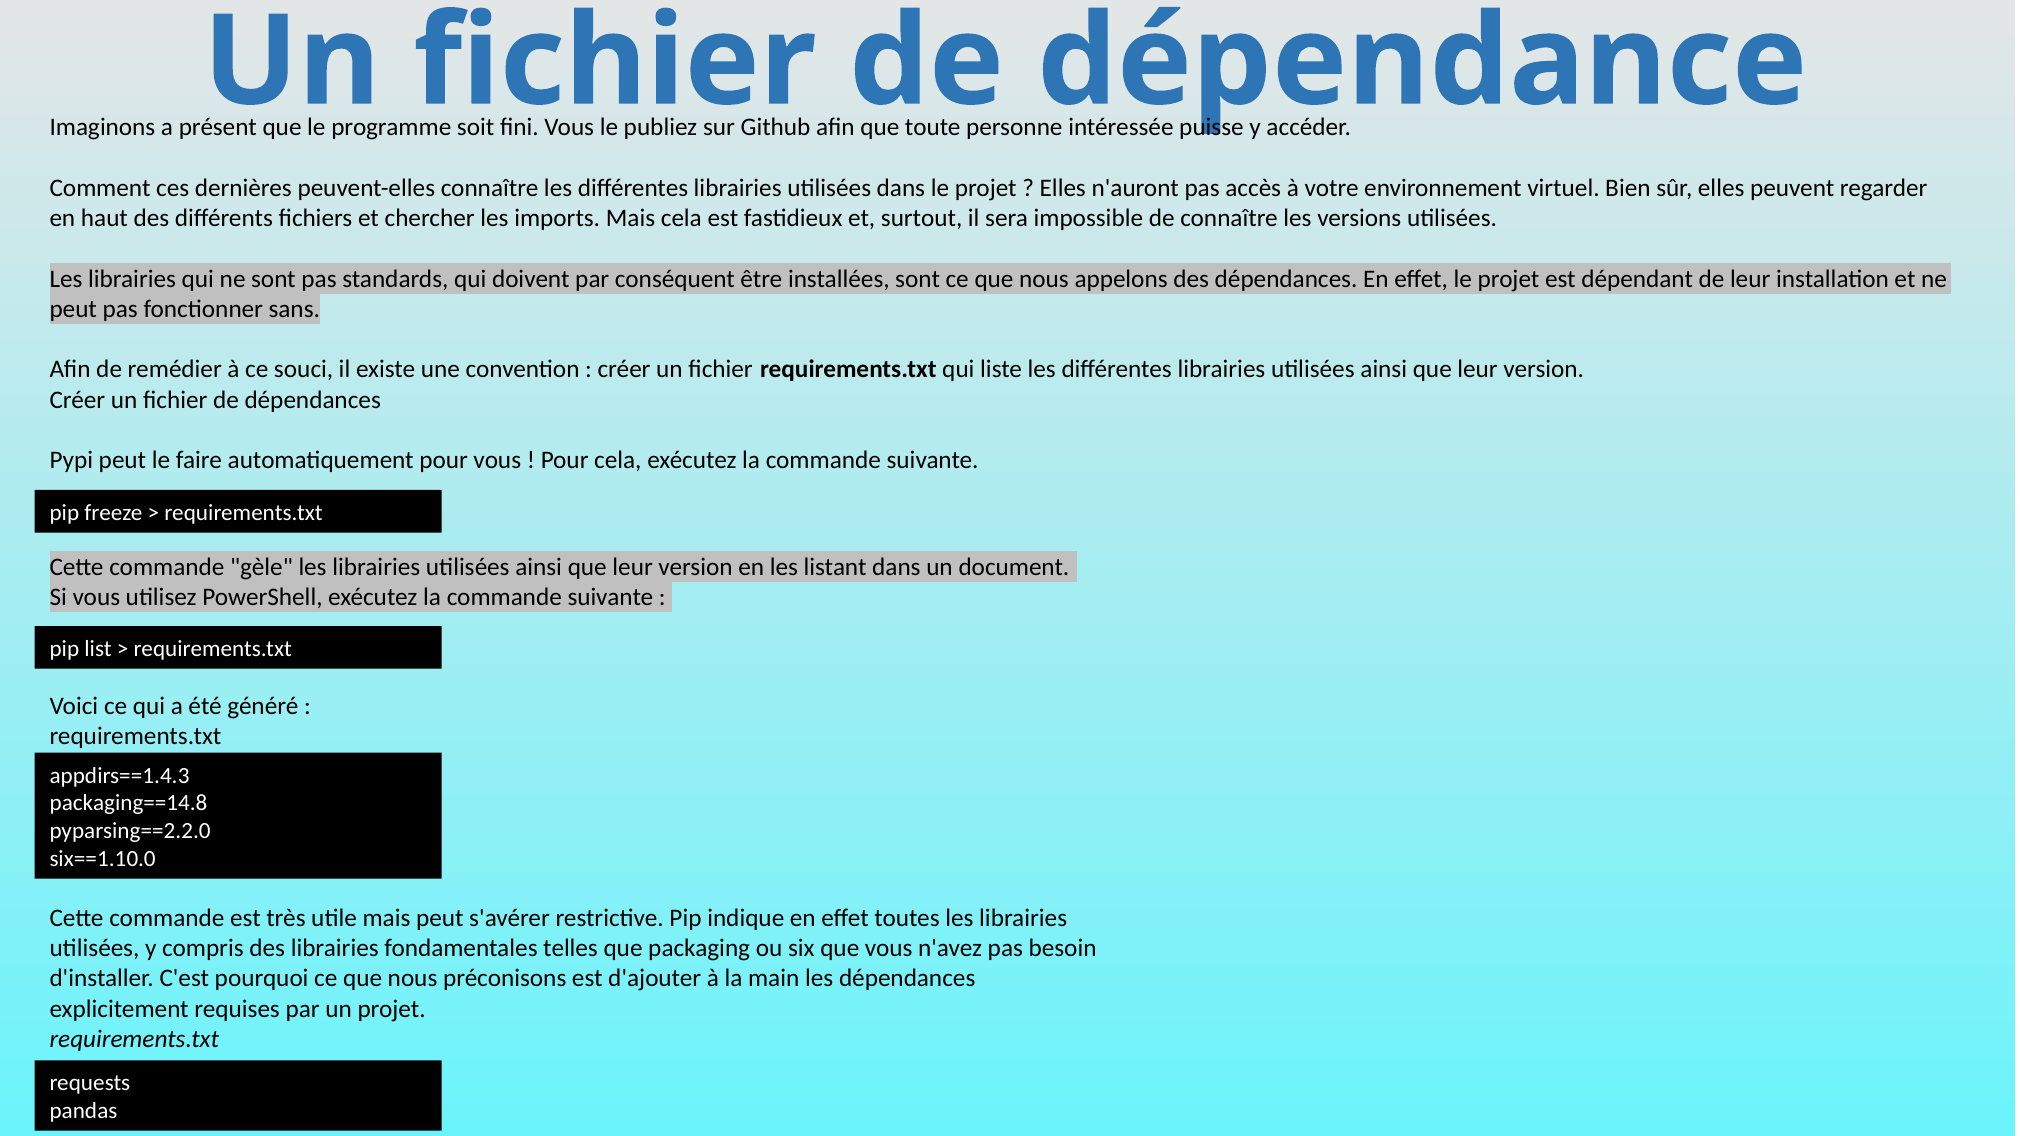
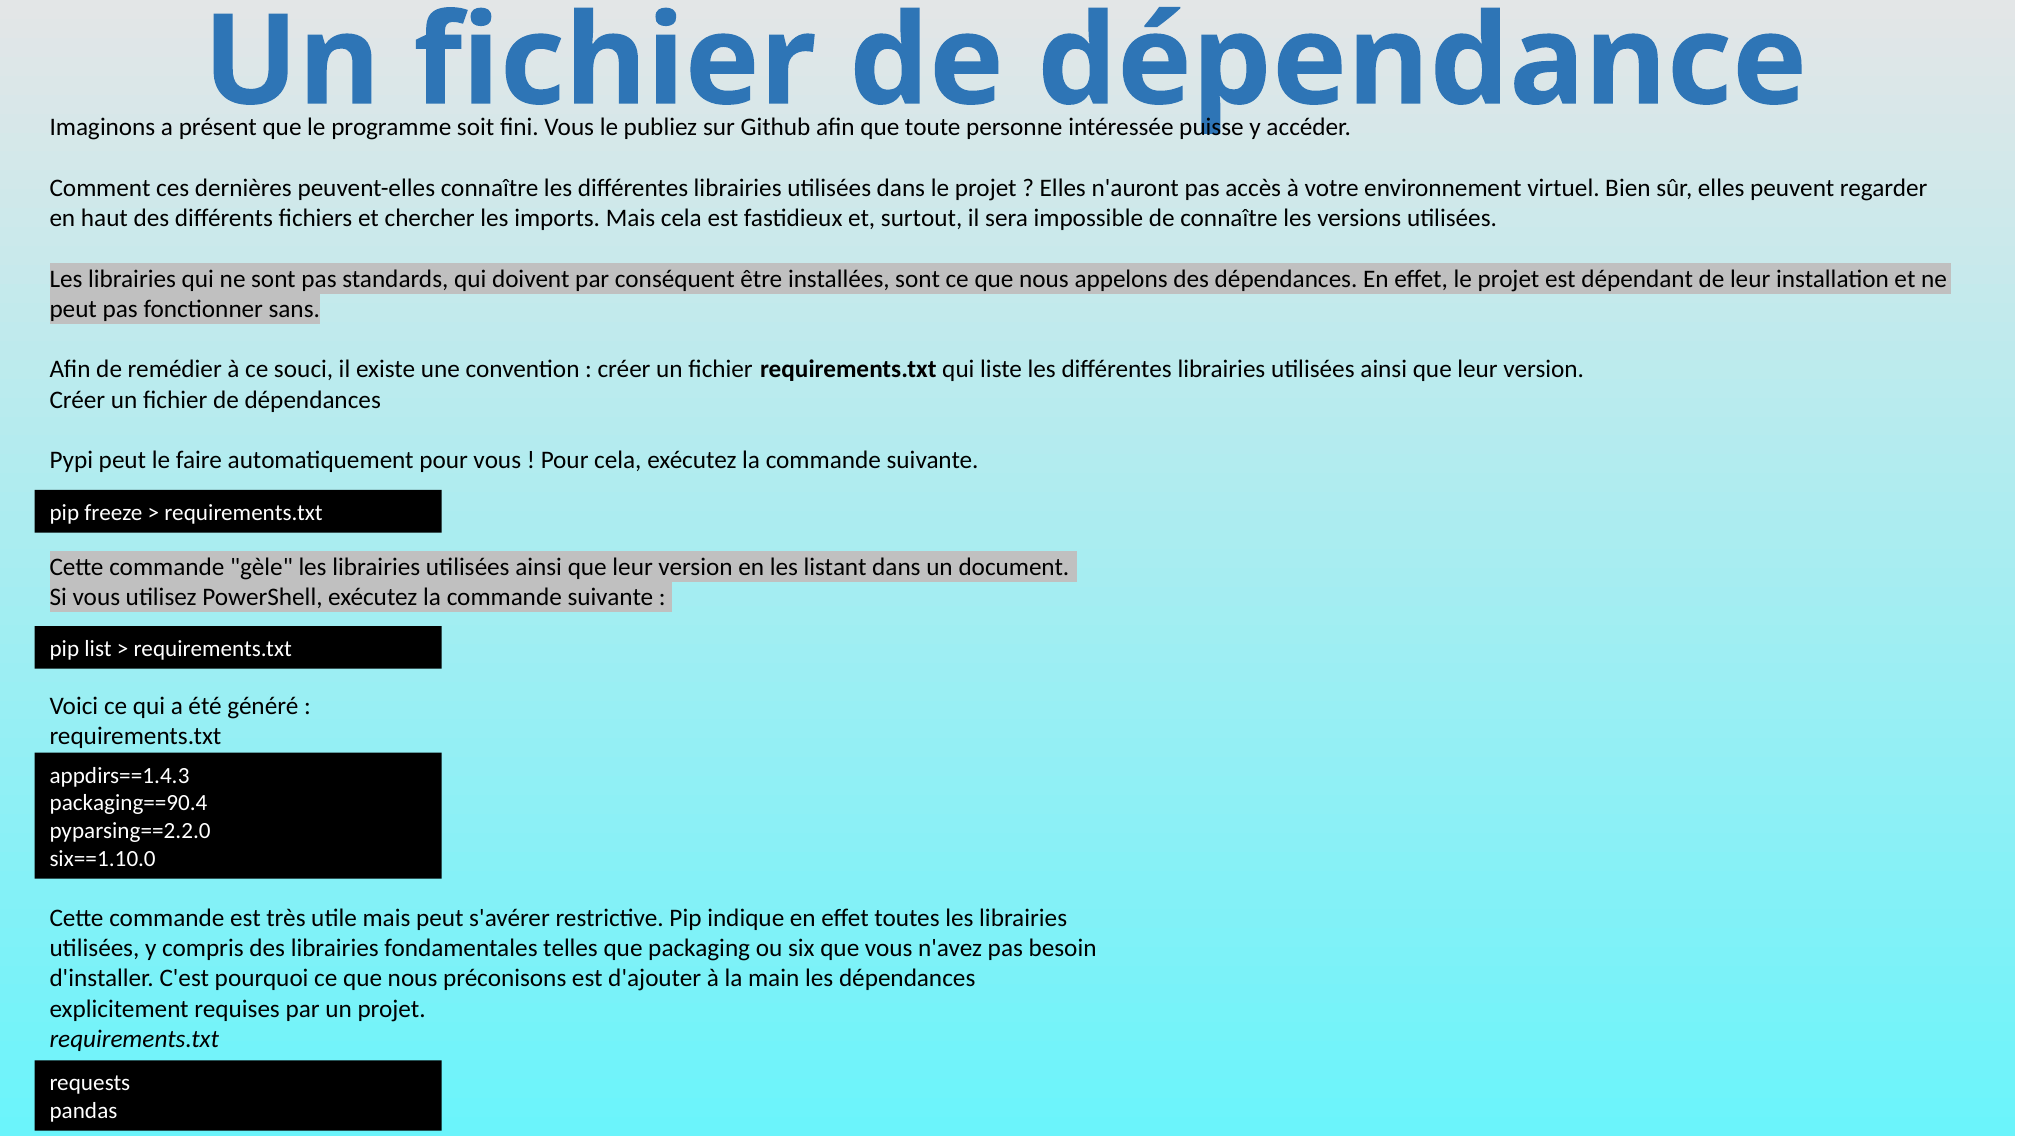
packaging==14.8: packaging==14.8 -> packaging==90.4 (129, 803)
